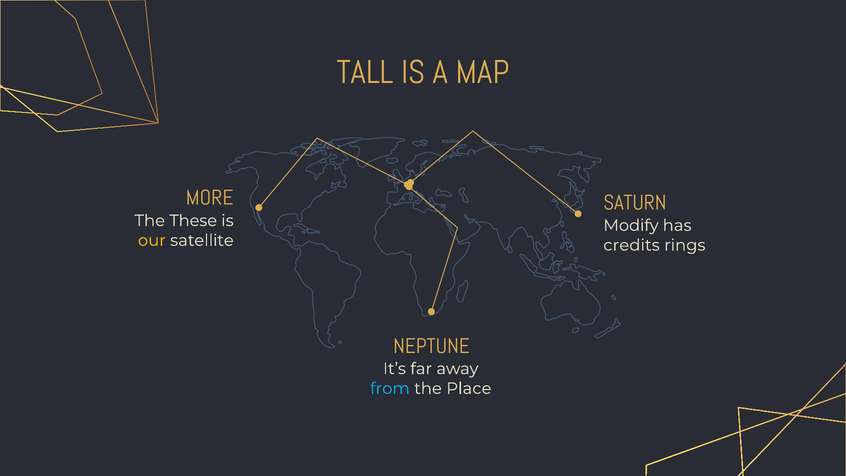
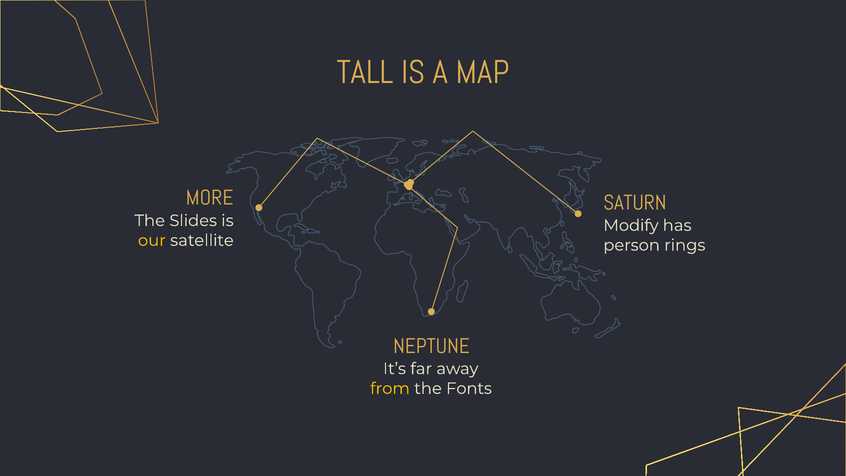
These: These -> Slides (193, 221)
credits: credits -> person (632, 245)
from colour: light blue -> yellow (390, 388)
Place: Place -> Fonts (469, 388)
